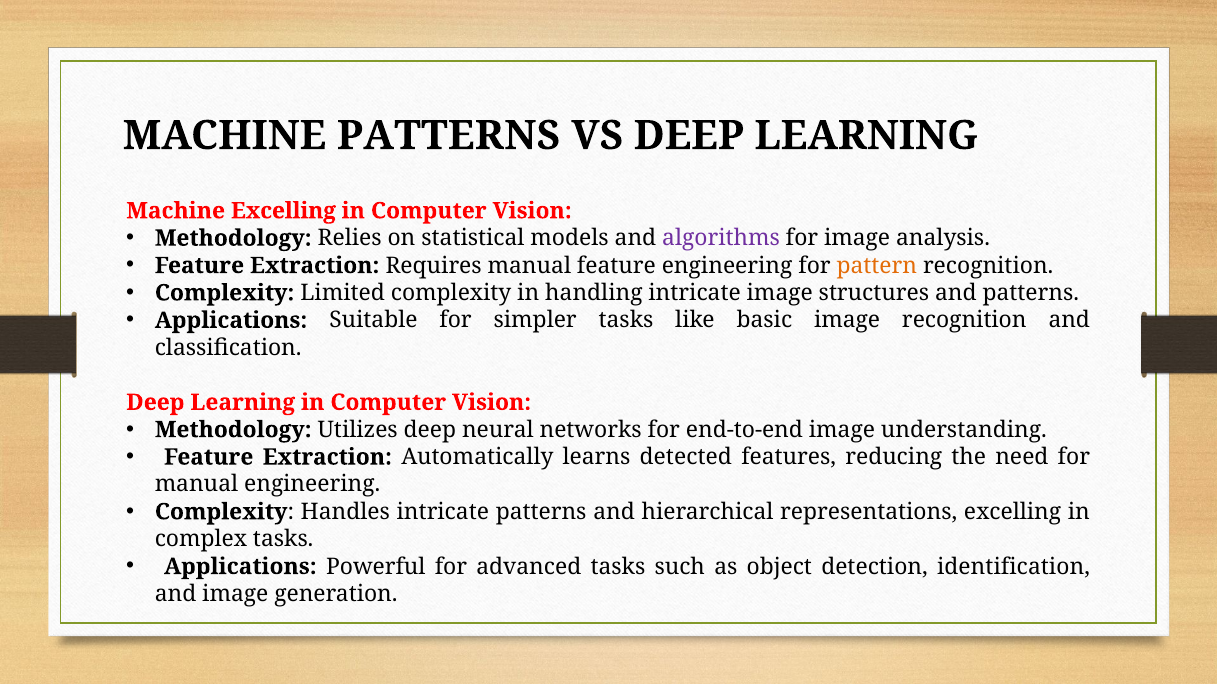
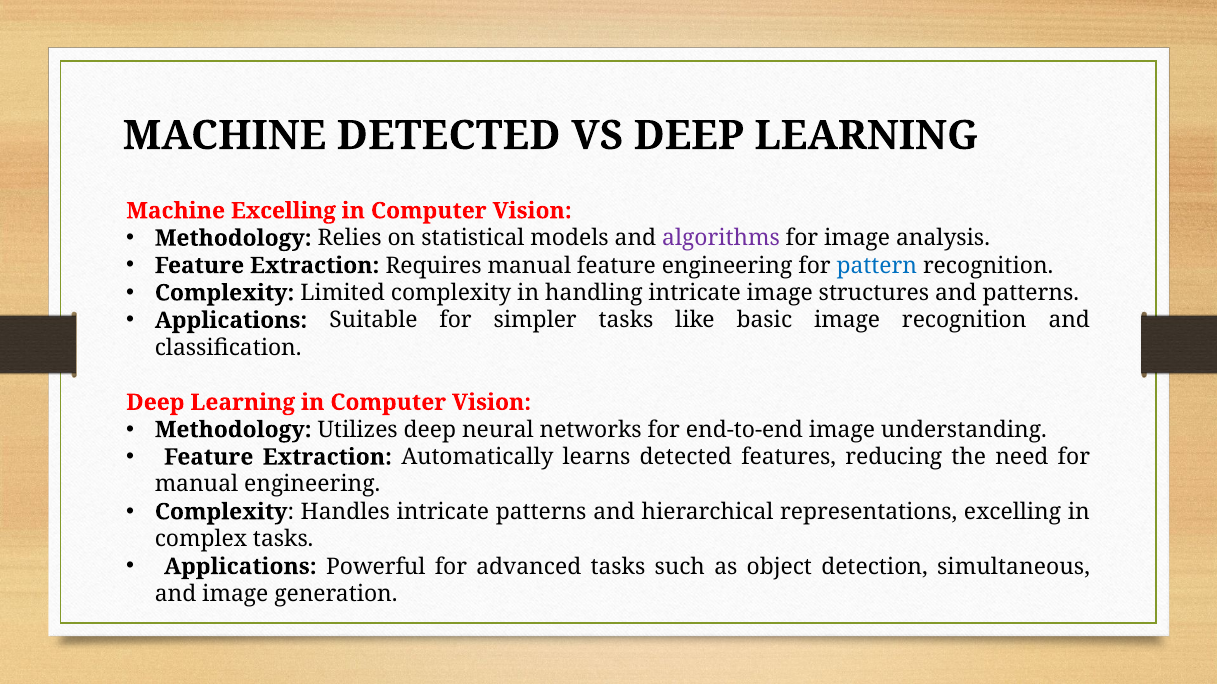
MACHINE PATTERNS: PATTERNS -> DETECTED (449, 136)
pattern colour: orange -> blue (877, 266)
identification: identification -> simultaneous (1014, 567)
